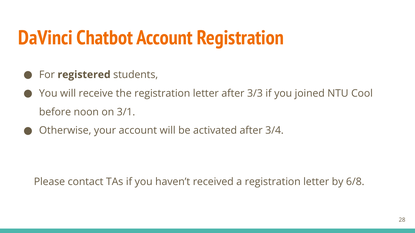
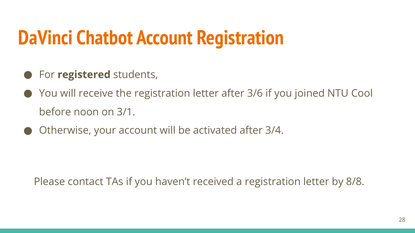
3/3: 3/3 -> 3/6 (255, 93)
6/8: 6/8 -> 8/8 (355, 182)
